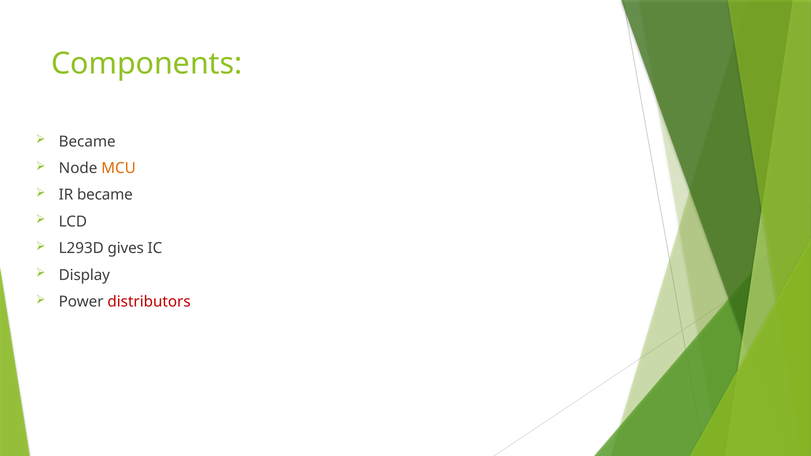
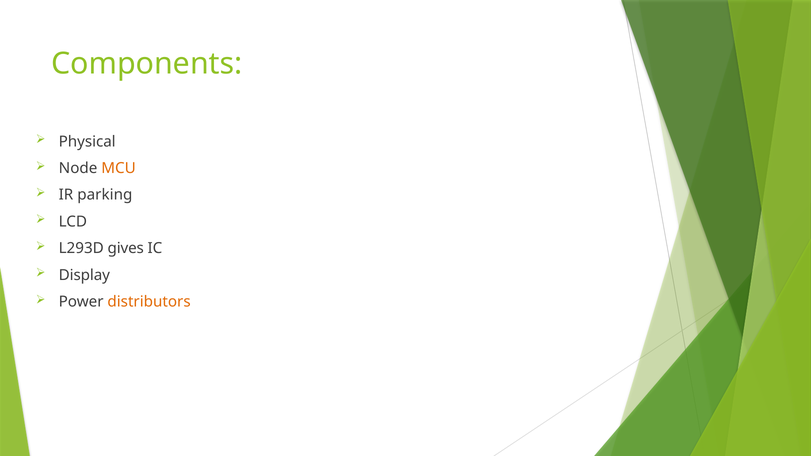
Became: Became -> Physical (87, 142)
IR became: became -> parking (105, 195)
distributors colour: red -> orange (149, 302)
